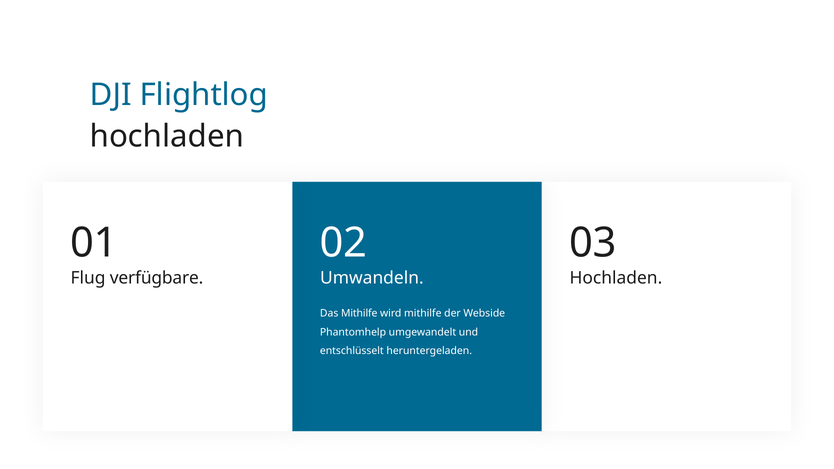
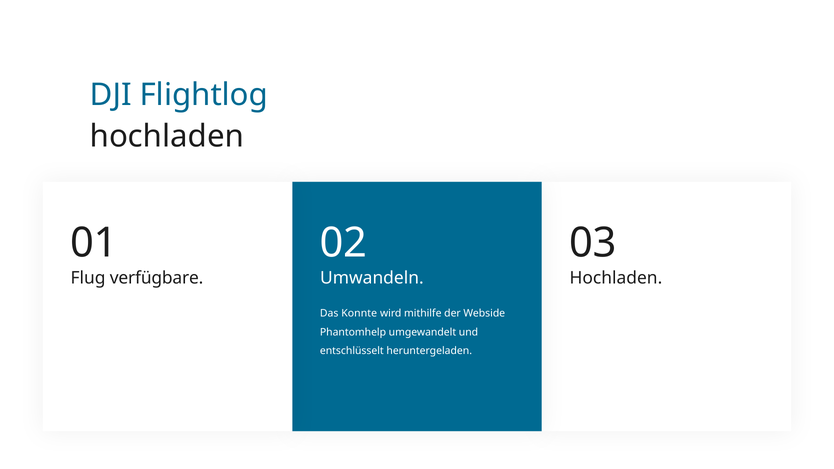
Das Mithilfe: Mithilfe -> Konnte (359, 313)
